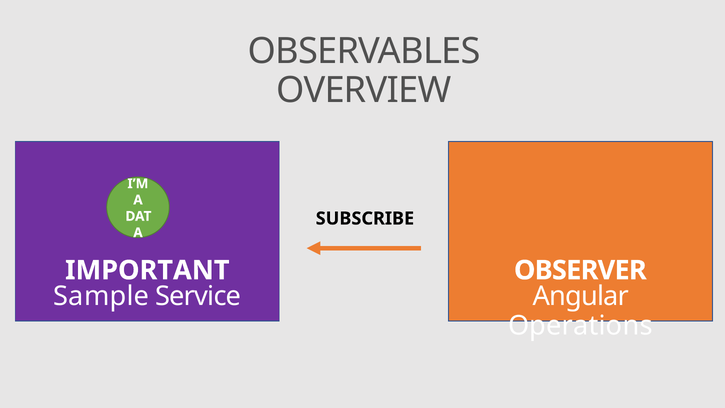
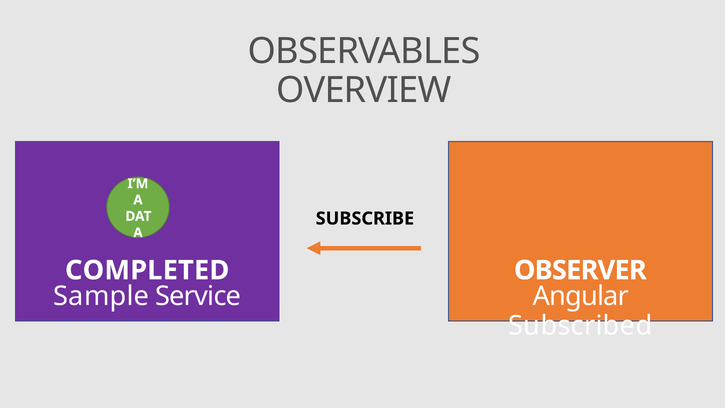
IMPORTANT: IMPORTANT -> COMPLETED (147, 270)
Operations: Operations -> Subscribed (580, 325)
